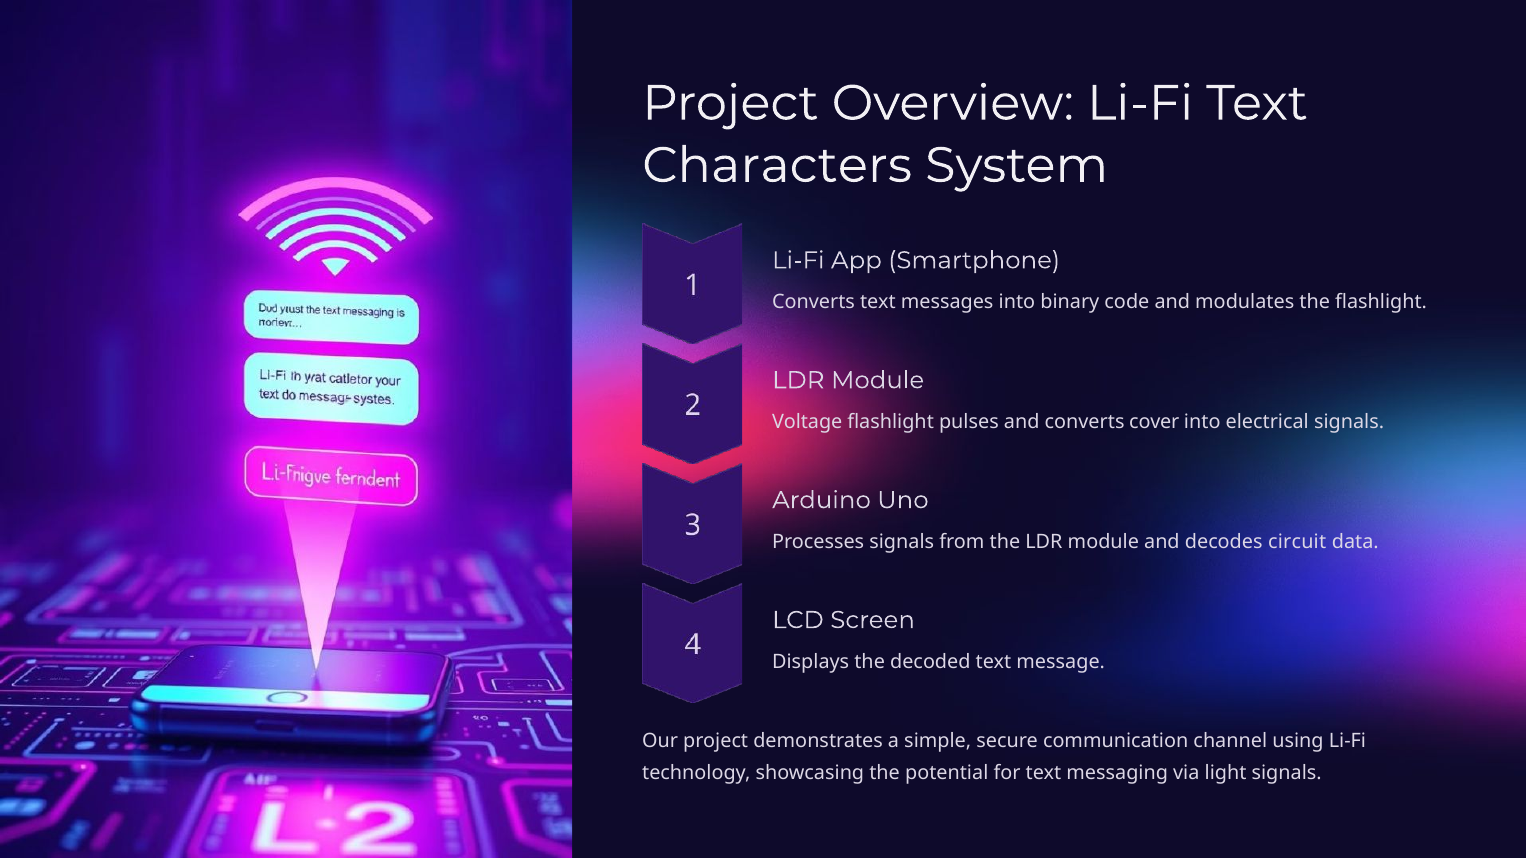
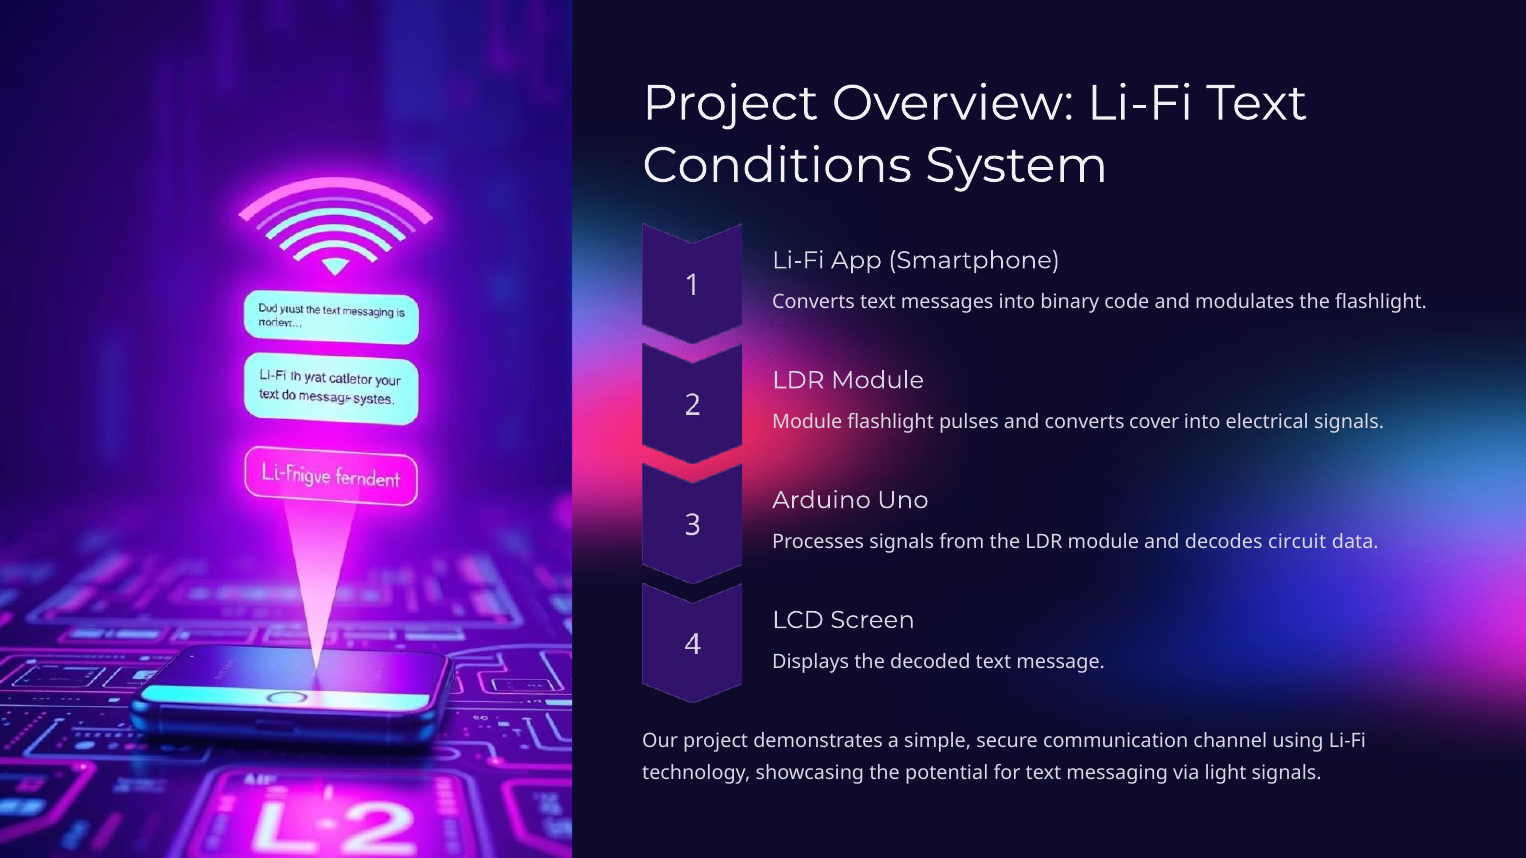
Characters: Characters -> Conditions (777, 166)
Voltage: Voltage -> Module (807, 423)
